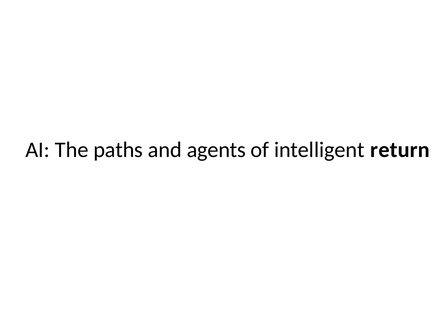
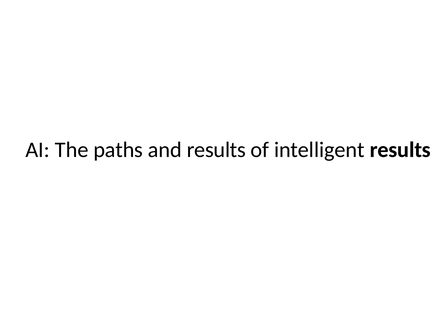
and agents: agents -> results (216, 150)
intelligent return: return -> results (400, 150)
